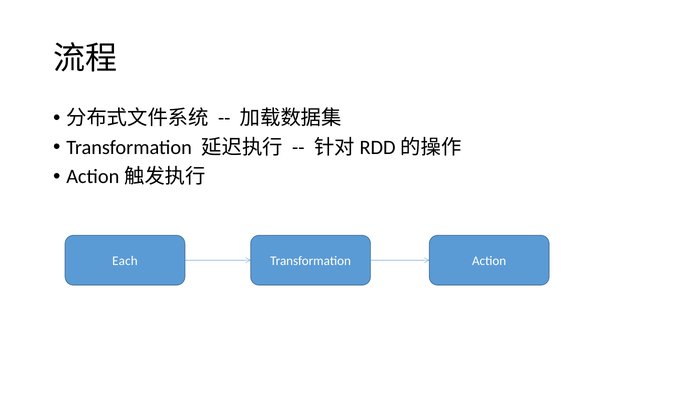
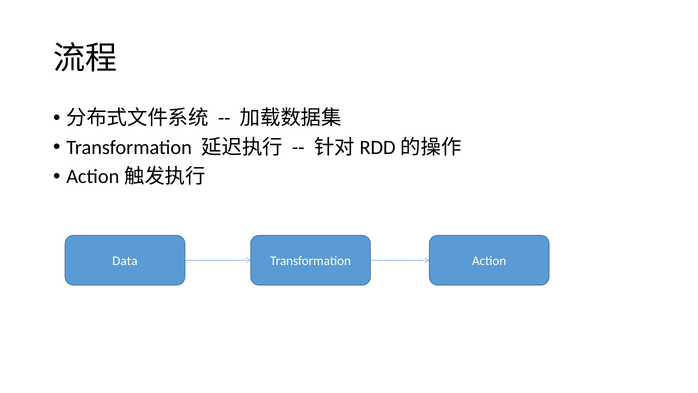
Each: Each -> Data (125, 261)
